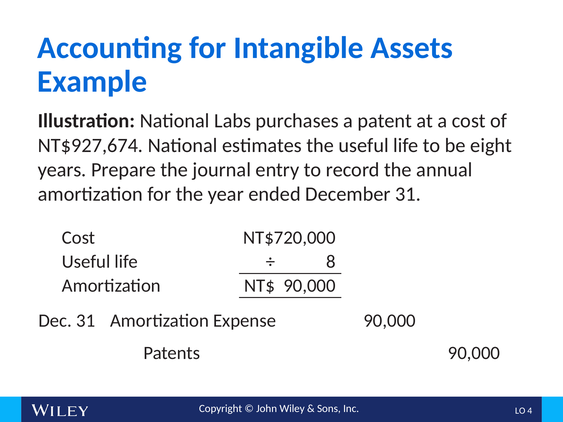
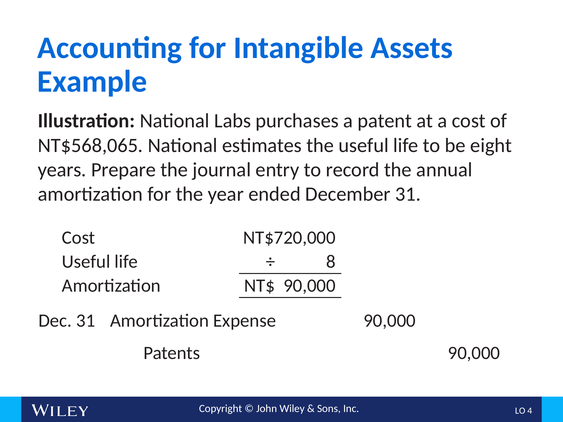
NT$927,674: NT$927,674 -> NT$568,065 (90, 145)
